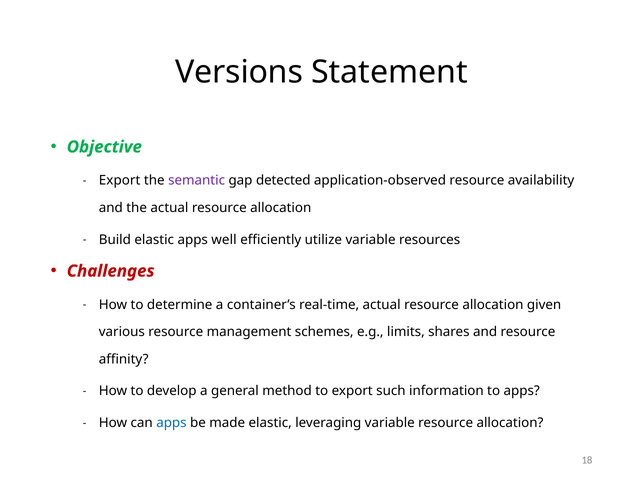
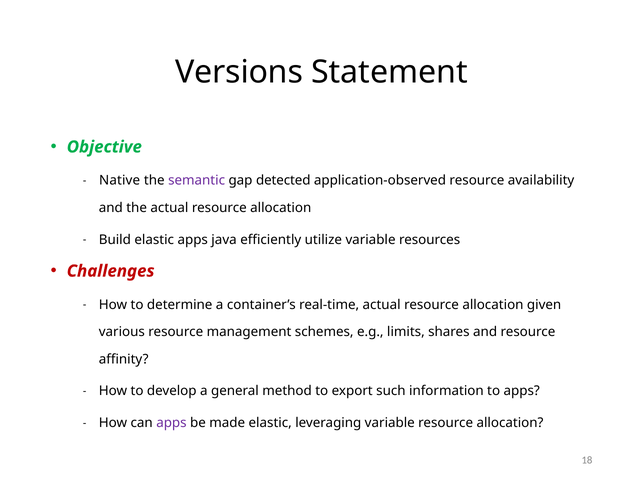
Export: Export -> Native (120, 181)
well: well -> java (224, 240)
apps colour: blue -> purple (171, 423)
